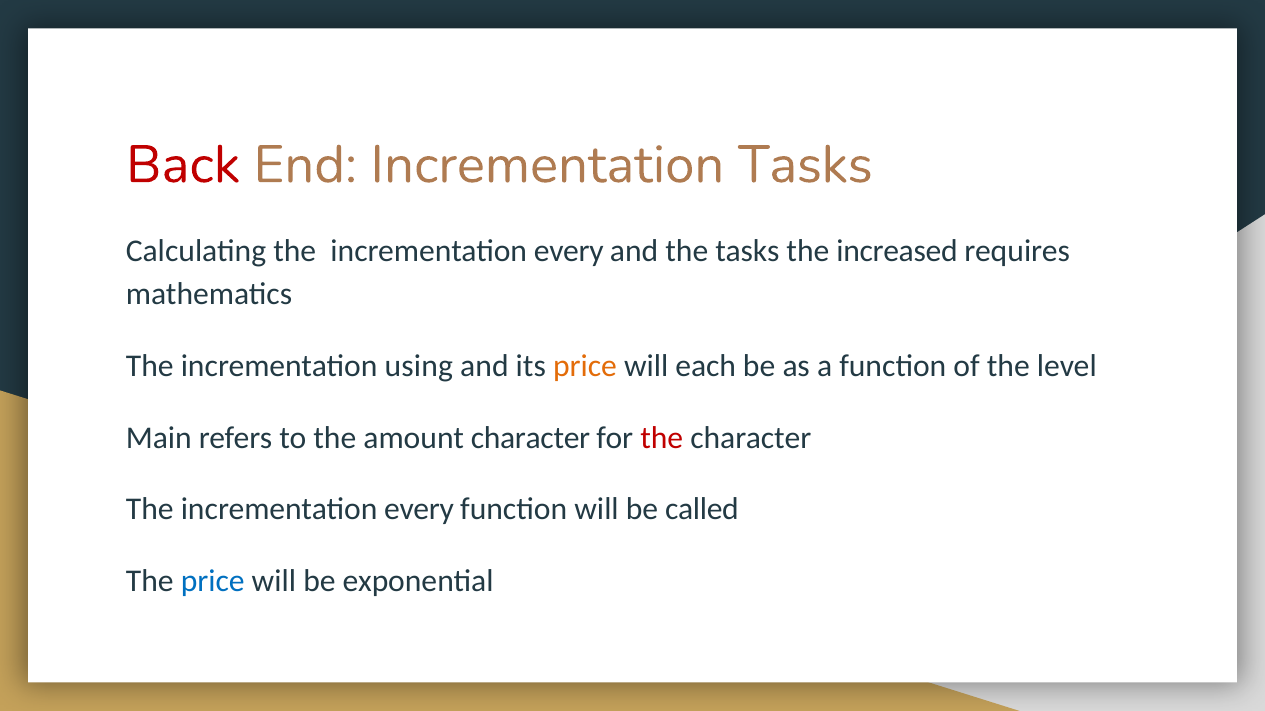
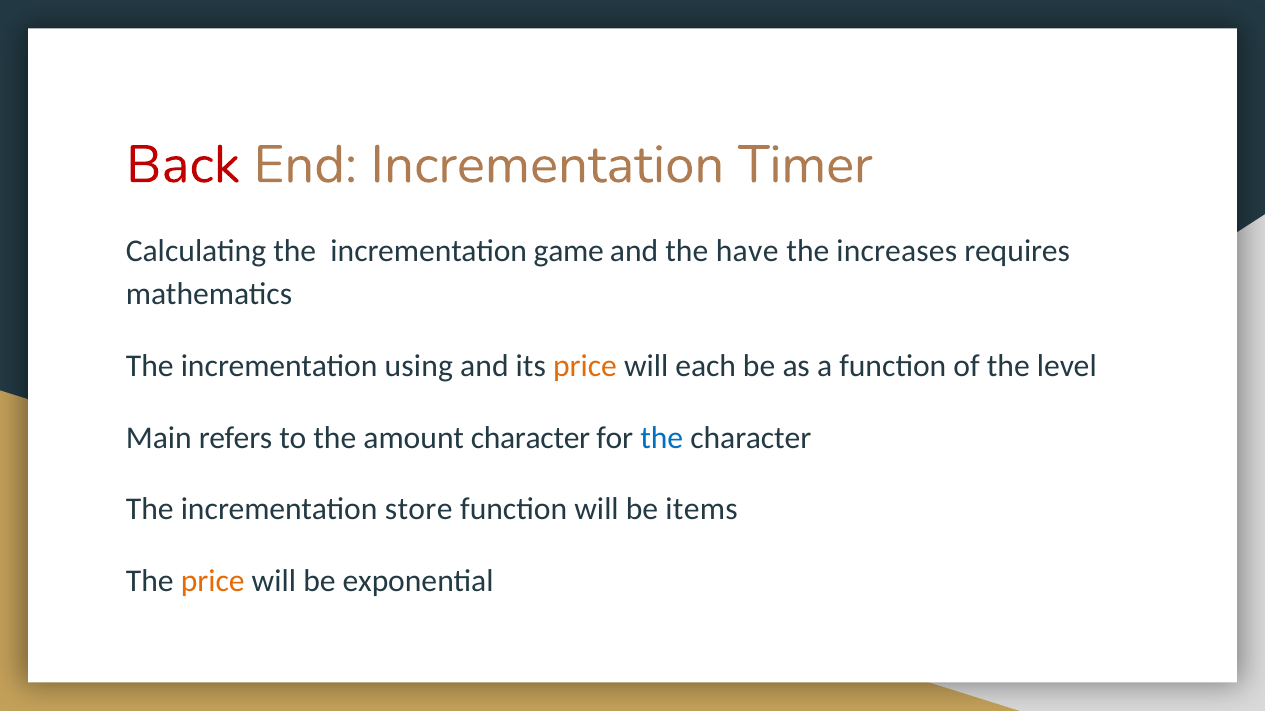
Incrementation Tasks: Tasks -> Timer (805, 165)
Calculating the incrementation every: every -> game (569, 251)
the tasks: tasks -> have (747, 251)
increased: increased -> increases (897, 251)
the colour: red -> blue (662, 438)
every: every -> store (419, 510)
called: called -> items (702, 510)
price colour: blue -> orange (213, 582)
